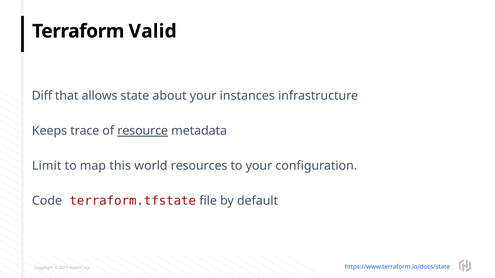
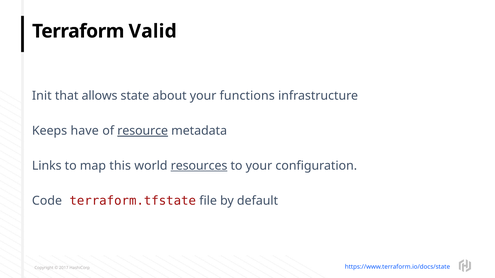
Diff: Diff -> Init (42, 96)
instances: instances -> functions (247, 96)
trace: trace -> have (85, 131)
Limit: Limit -> Links (47, 166)
resources underline: none -> present (199, 166)
